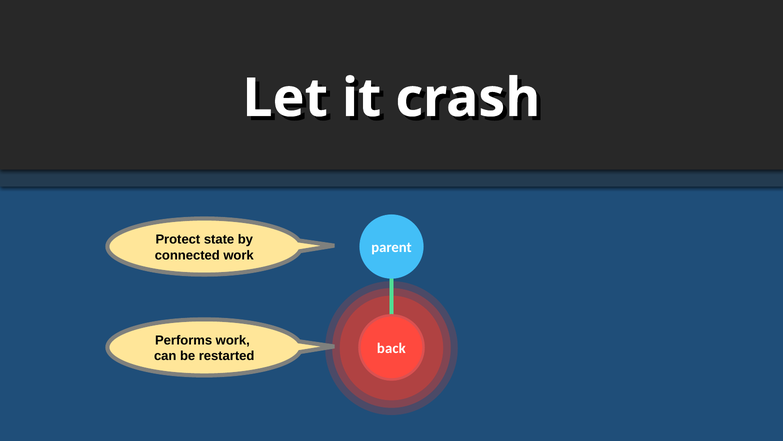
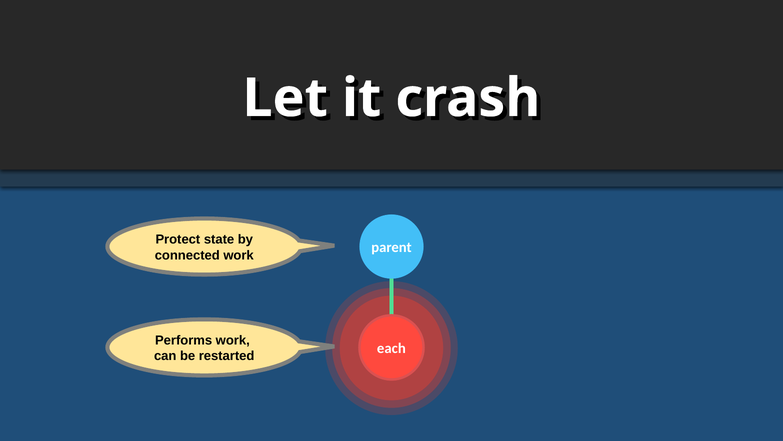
back: back -> each (391, 348)
